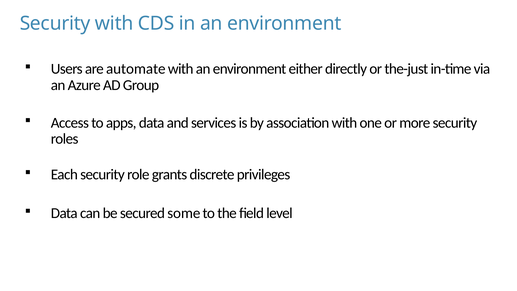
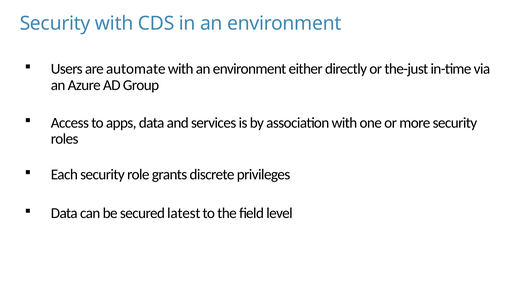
some: some -> latest (184, 213)
